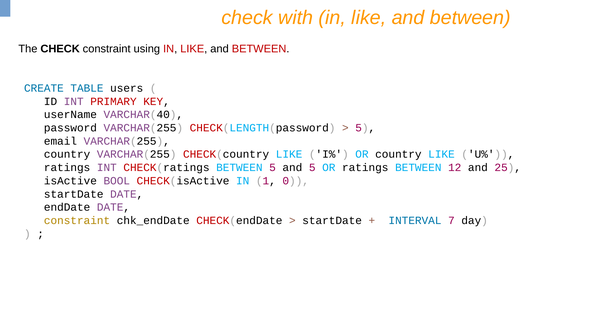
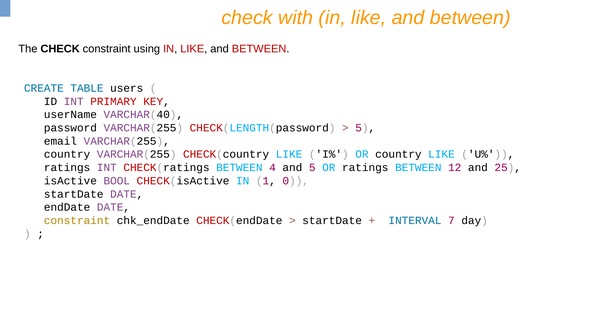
BETWEEN 5: 5 -> 4 (272, 168)
